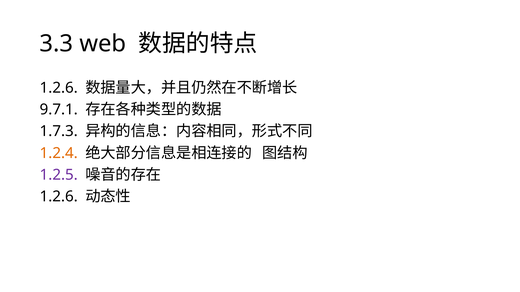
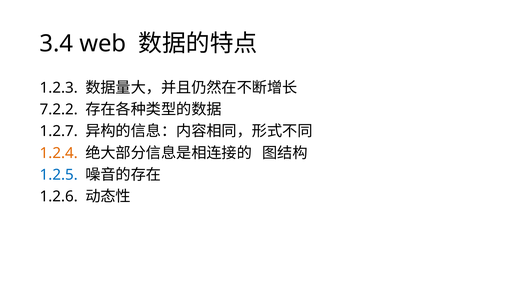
3.3: 3.3 -> 3.4 (56, 44)
1.2.6: 1.2.6 -> 1.2.3 (59, 88)
9.7.1: 9.7.1 -> 7.2.2 (59, 110)
1.7.3: 1.7.3 -> 1.2.7 (59, 132)
1.2.5 colour: purple -> blue (59, 175)
